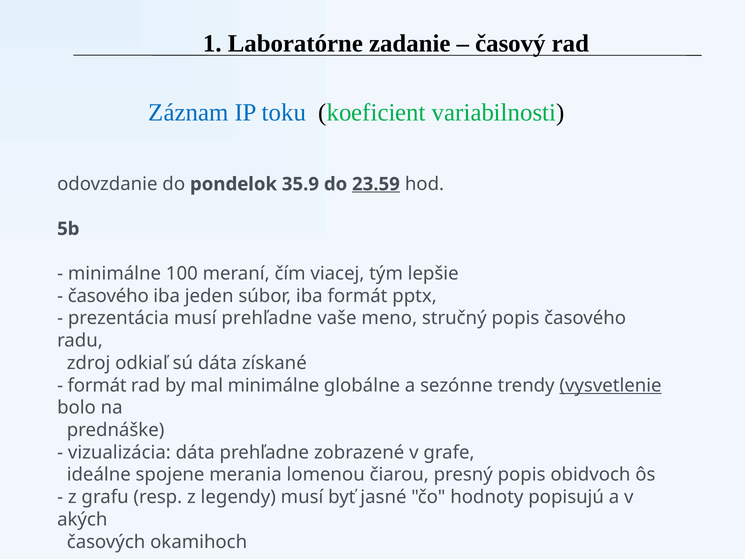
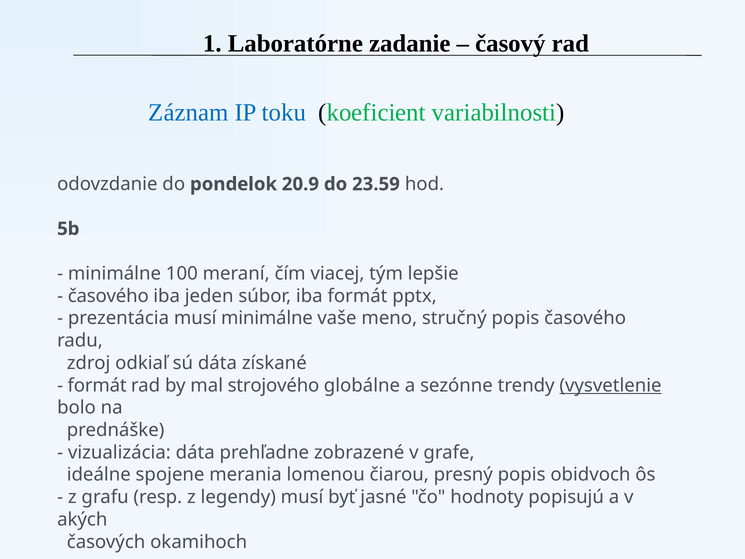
35.9: 35.9 -> 20.9 (300, 184)
23.59 underline: present -> none (376, 184)
musí prehľadne: prehľadne -> minimálne (267, 318)
mal minimálne: minimálne -> strojového (274, 385)
